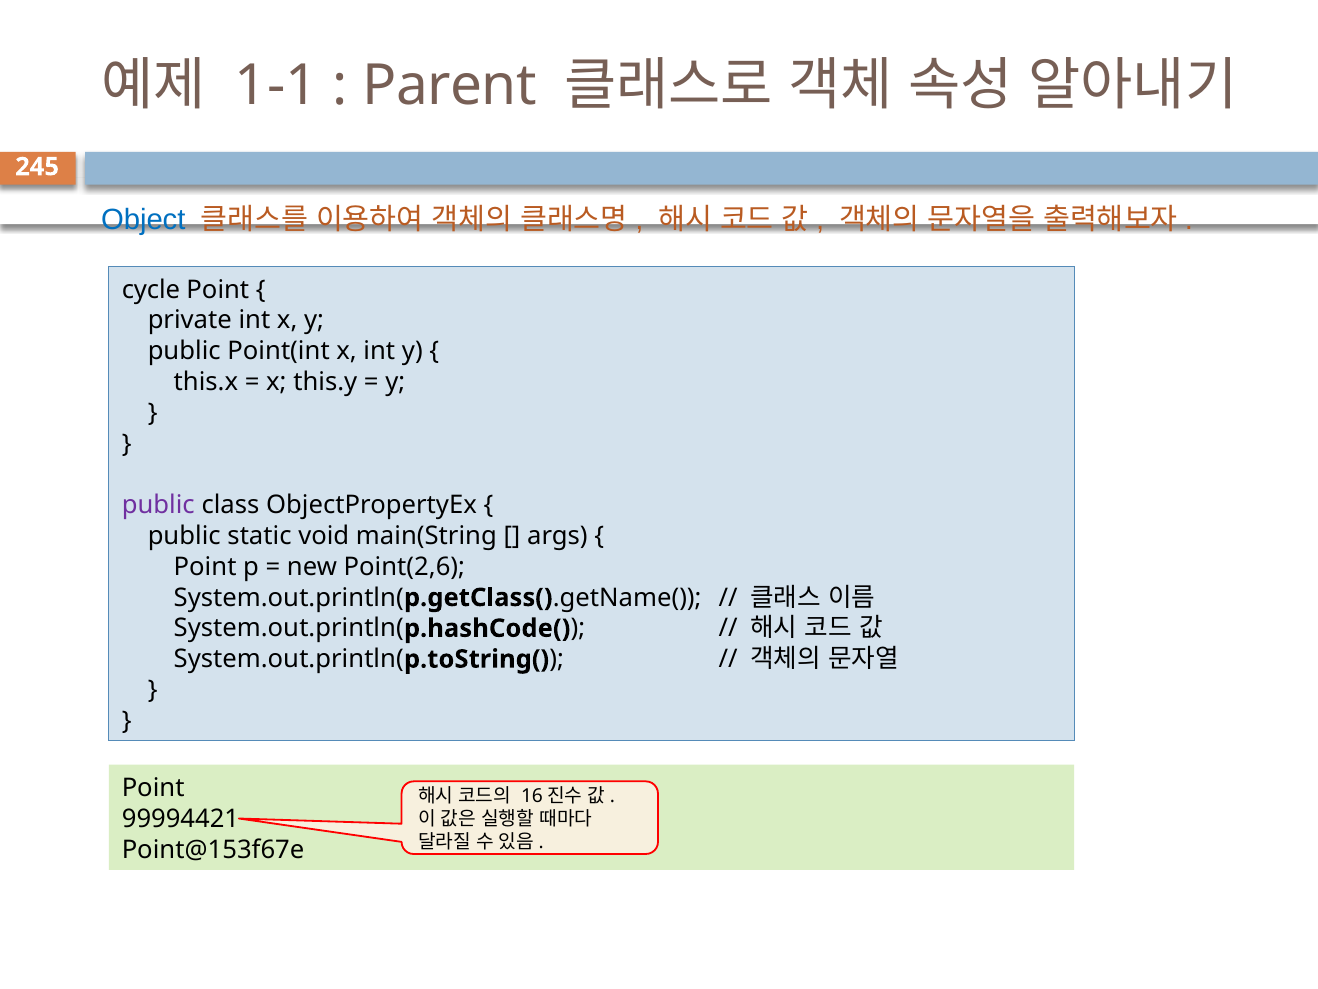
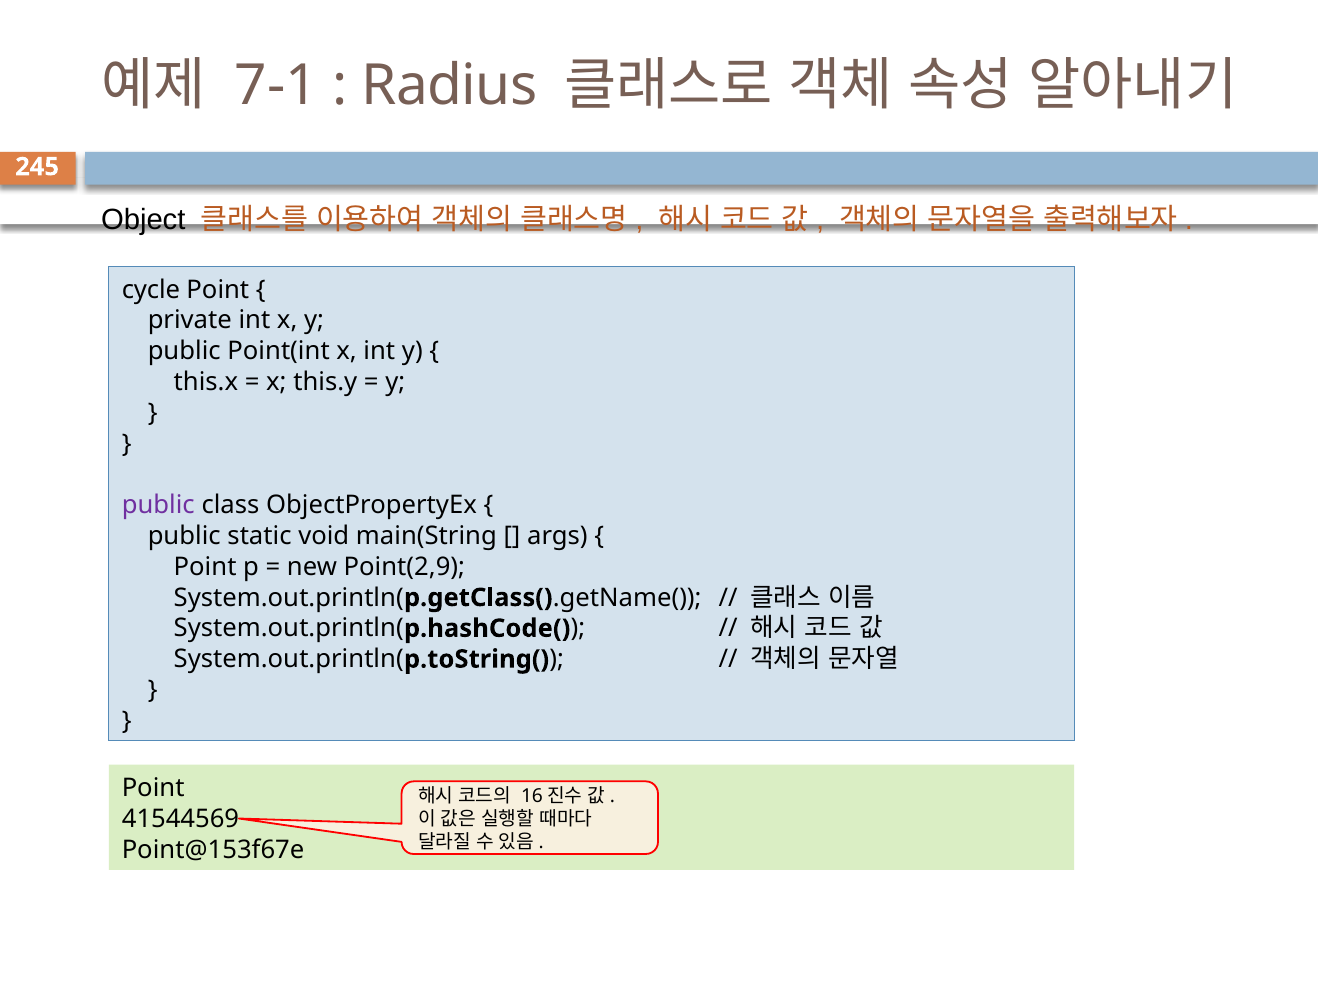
1-1: 1-1 -> 7-1 (276, 86)
Parent: Parent -> Radius (449, 86)
Object colour: blue -> black (143, 219)
Point(2,6: Point(2,6 -> Point(2,9 (404, 567)
99994421: 99994421 -> 41544569 (180, 819)
